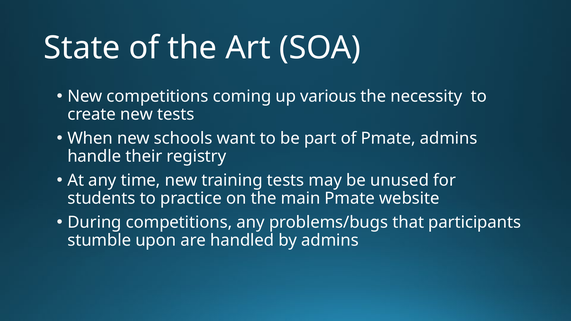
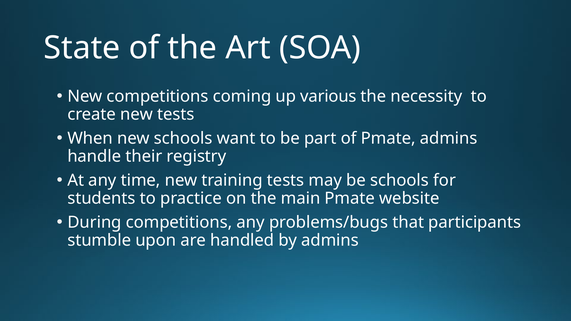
be unused: unused -> schools (400, 180)
